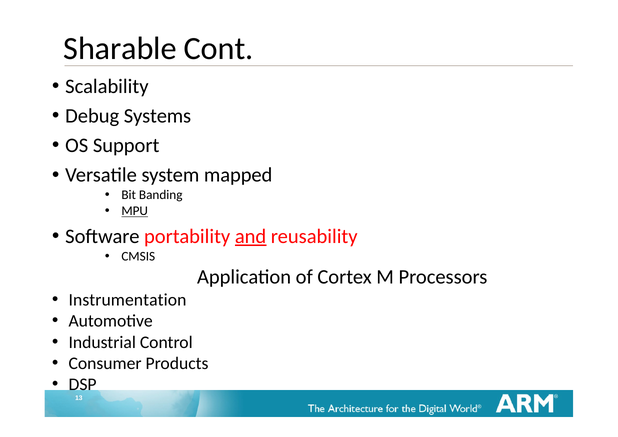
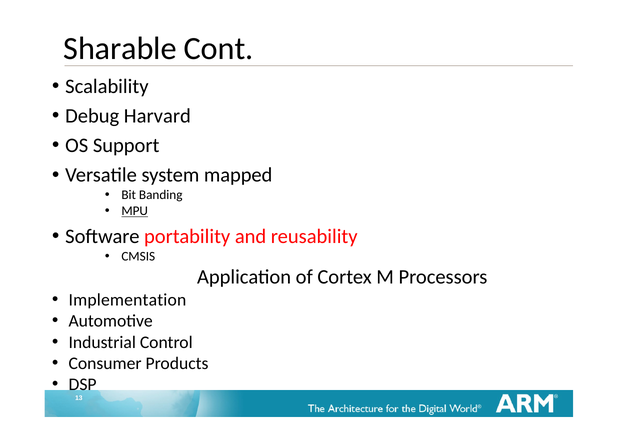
Systems: Systems -> Harvard (157, 116)
and underline: present -> none (251, 236)
Instrumentation: Instrumentation -> Implementation (127, 300)
